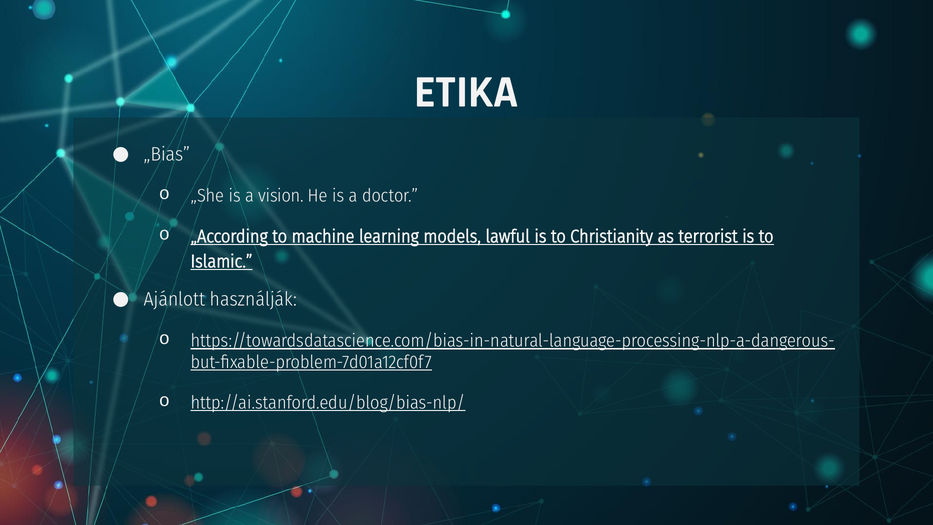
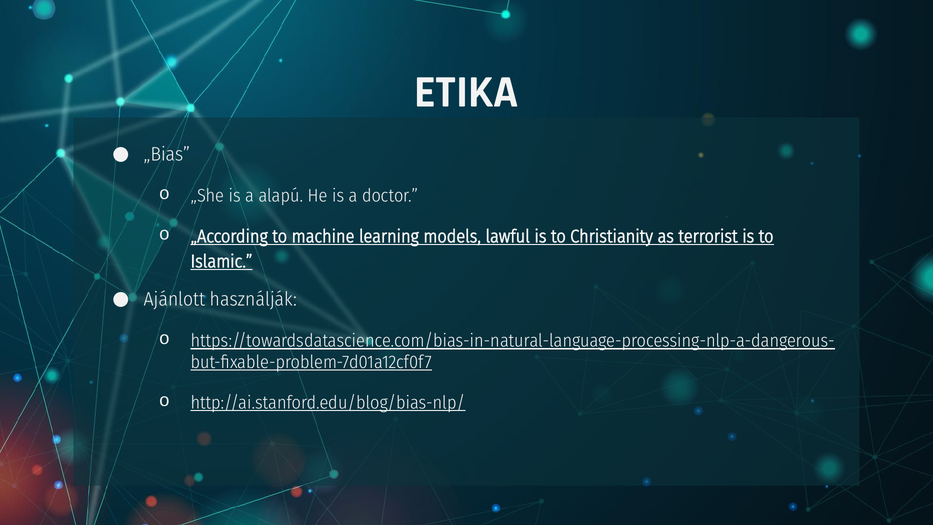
vision: vision -> alapú (281, 196)
